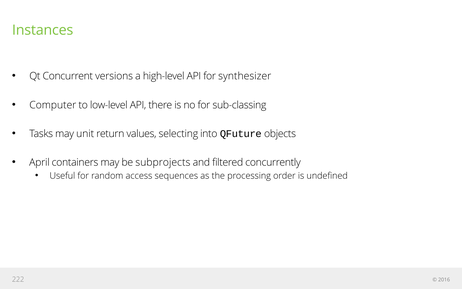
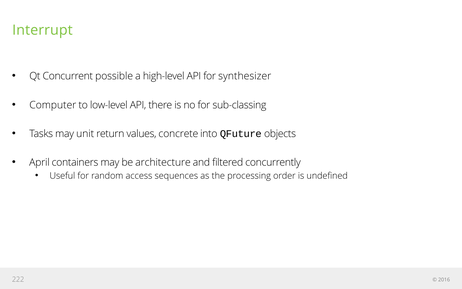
Instances: Instances -> Interrupt (42, 30)
versions: versions -> possible (114, 76)
selecting: selecting -> concrete (178, 134)
subprojects: subprojects -> architecture (163, 162)
